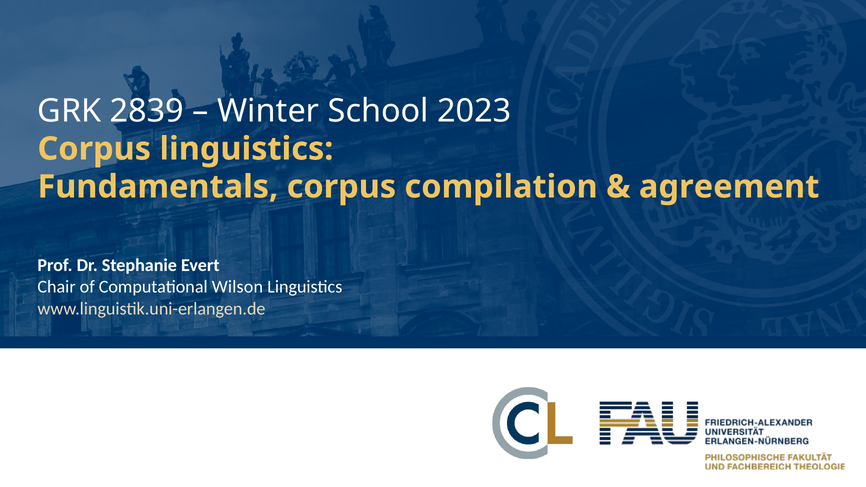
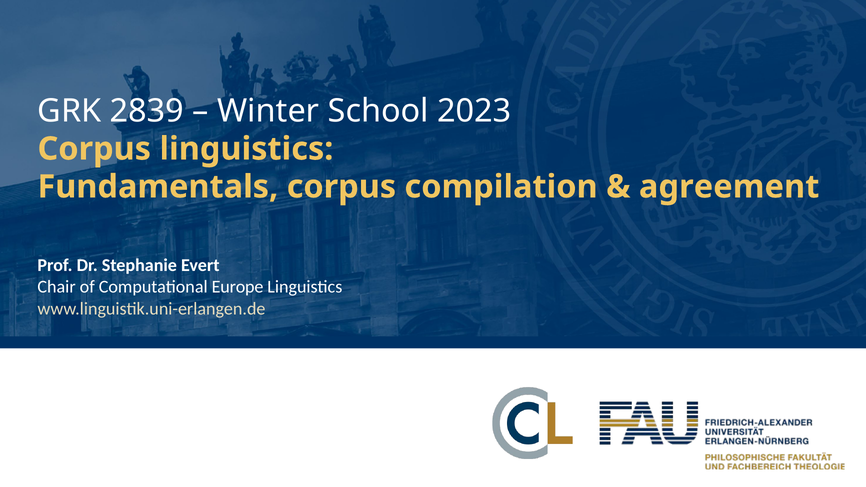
Wilson: Wilson -> Europe (238, 287)
